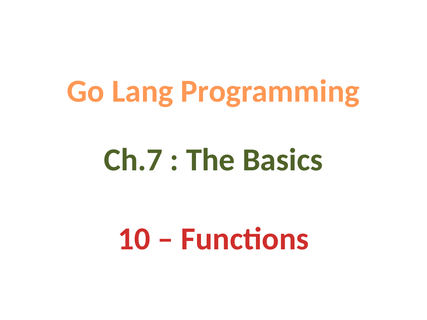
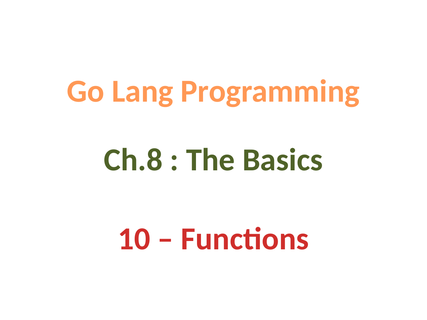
Ch.7: Ch.7 -> Ch.8 (133, 160)
